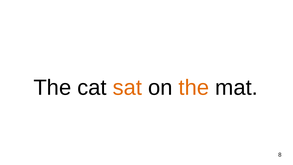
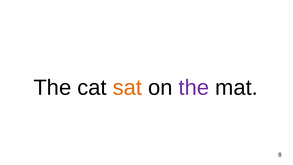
the colour: orange -> purple (194, 88)
